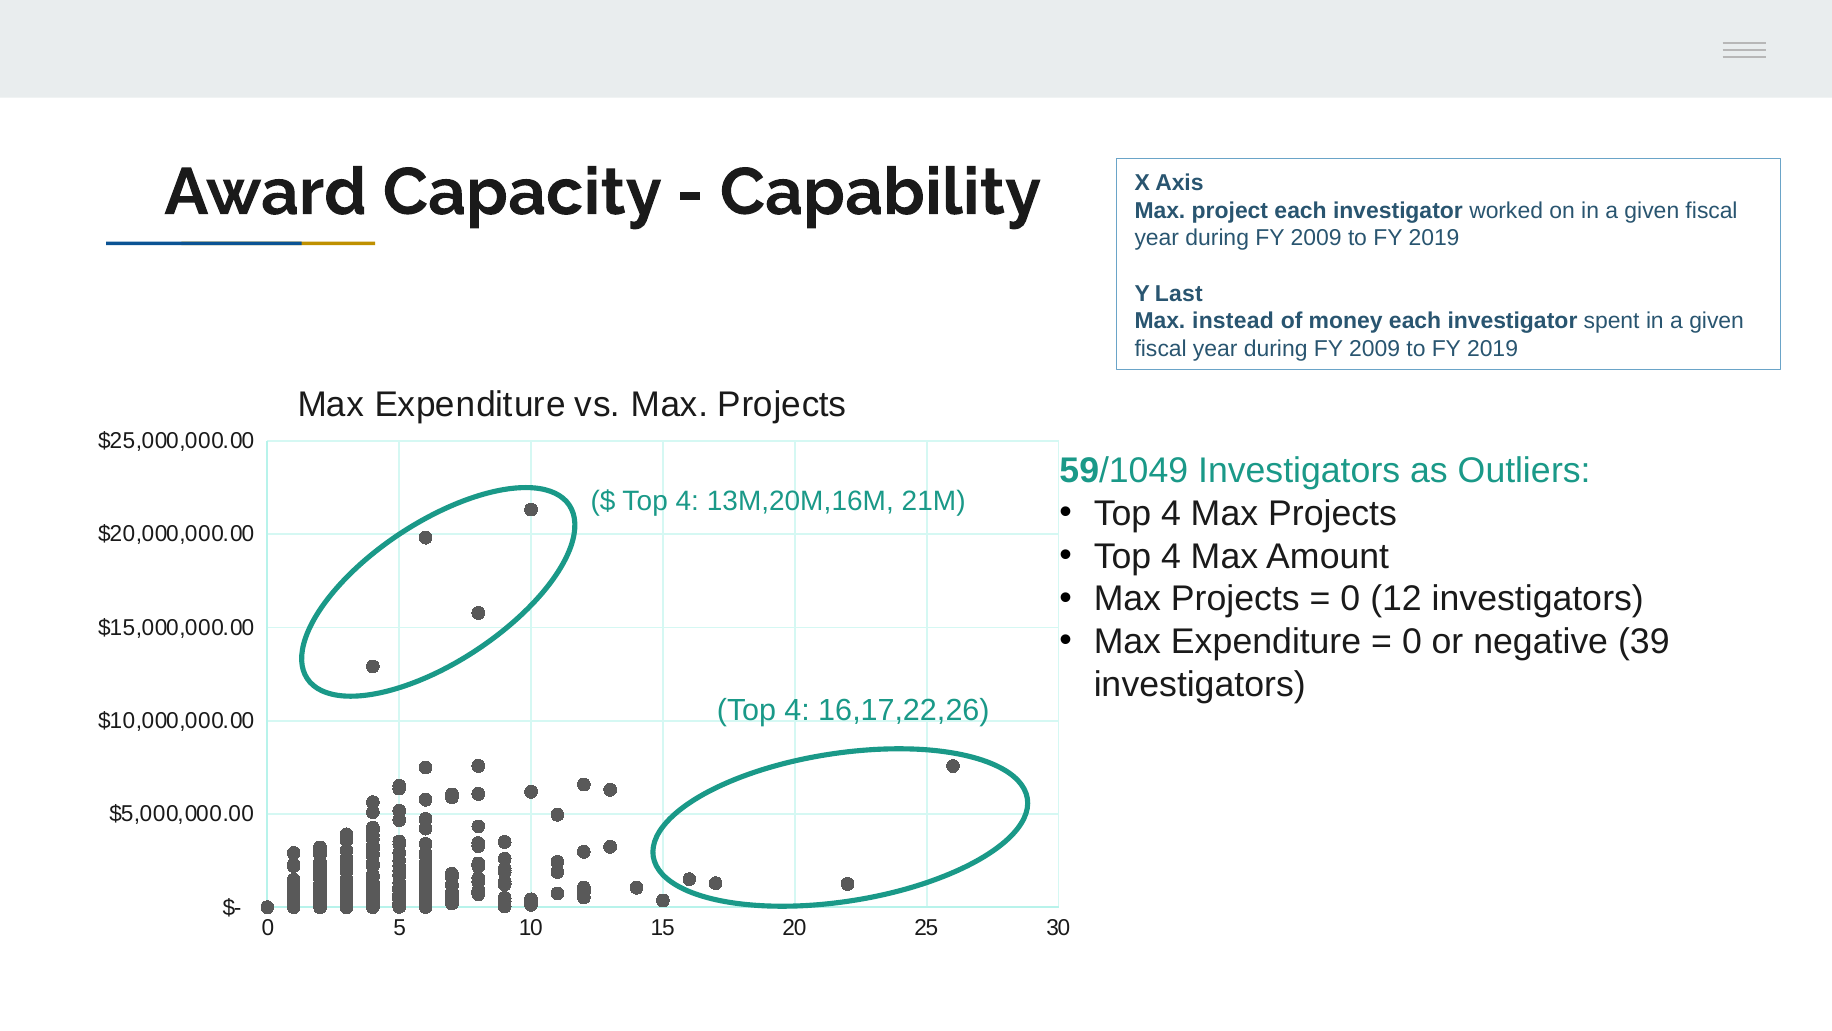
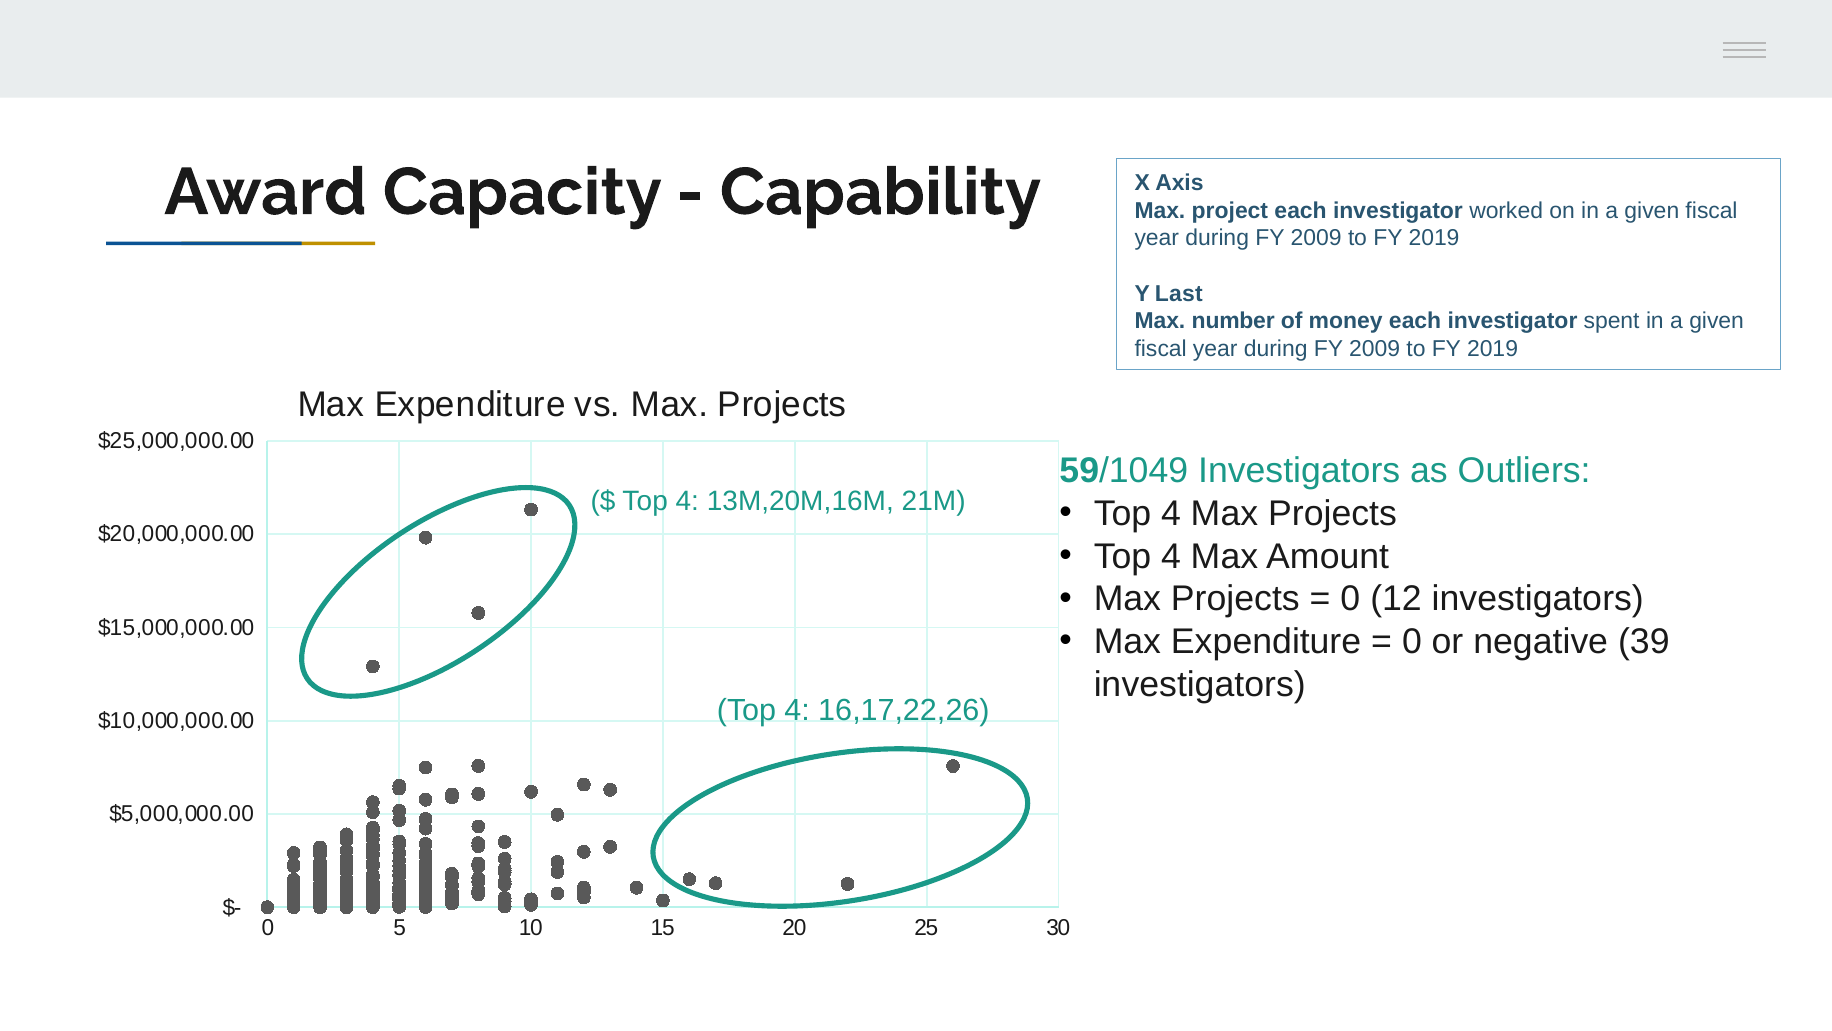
instead: instead -> number (1233, 321)
